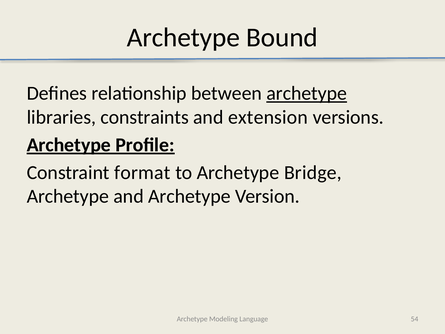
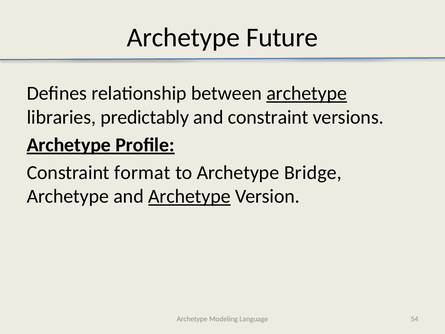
Bound: Bound -> Future (282, 38)
constraints: constraints -> predictably (145, 117)
and extension: extension -> constraint (268, 117)
Archetype underline: none -> present (189, 196)
